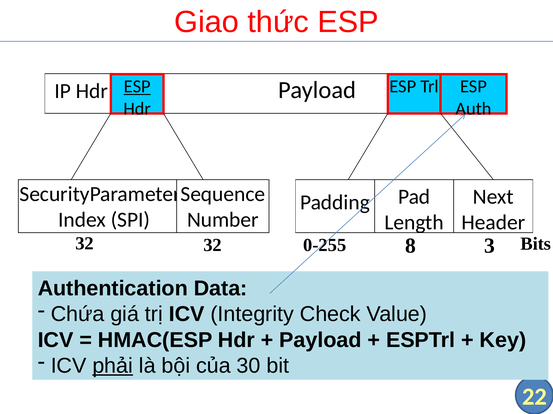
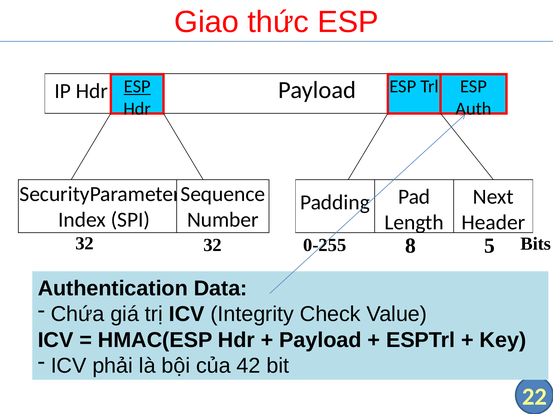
3: 3 -> 5 (490, 246)
phải underline: present -> none (113, 366)
30: 30 -> 42 (249, 366)
